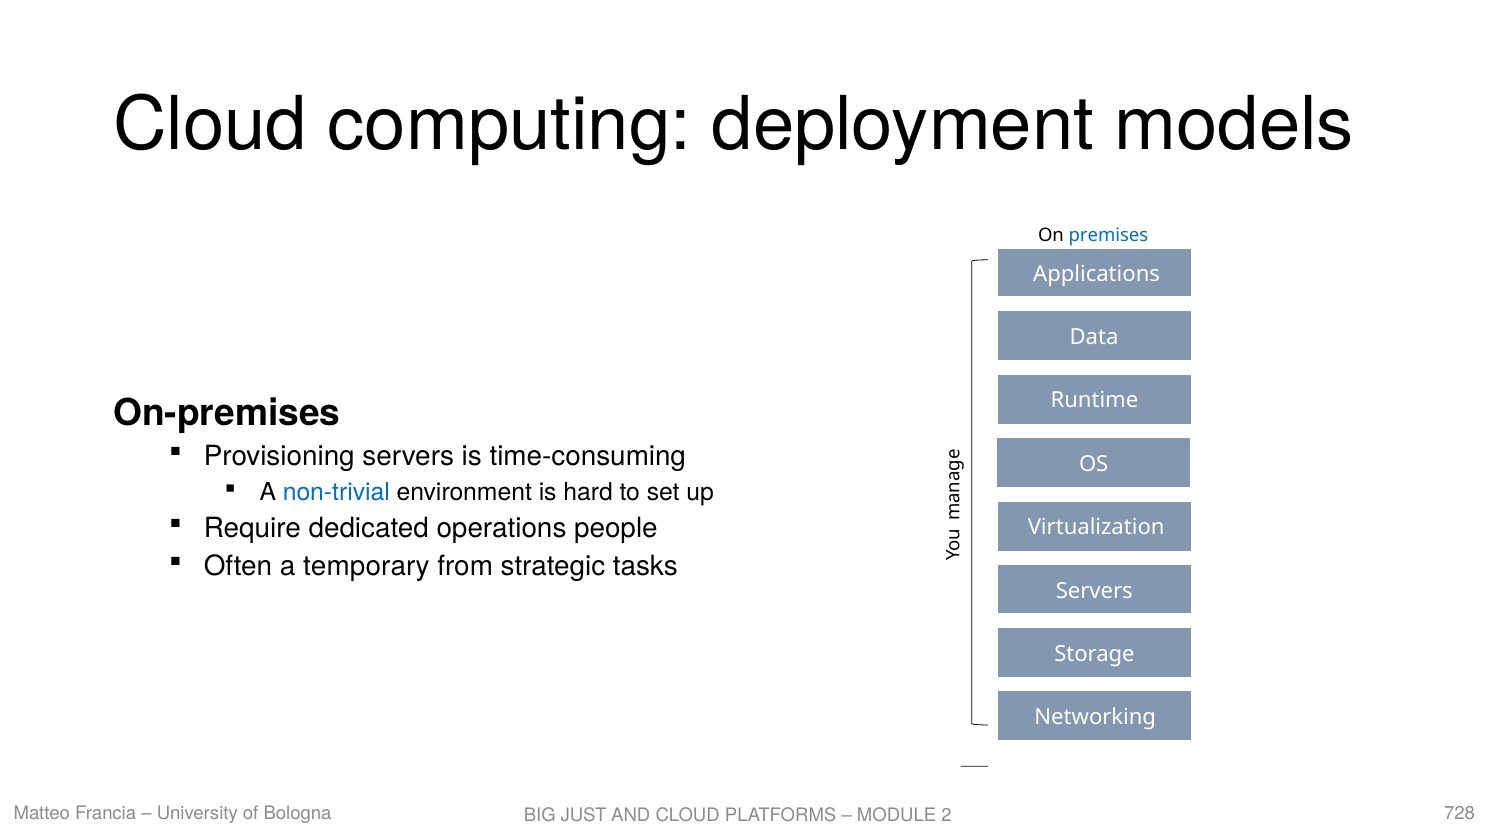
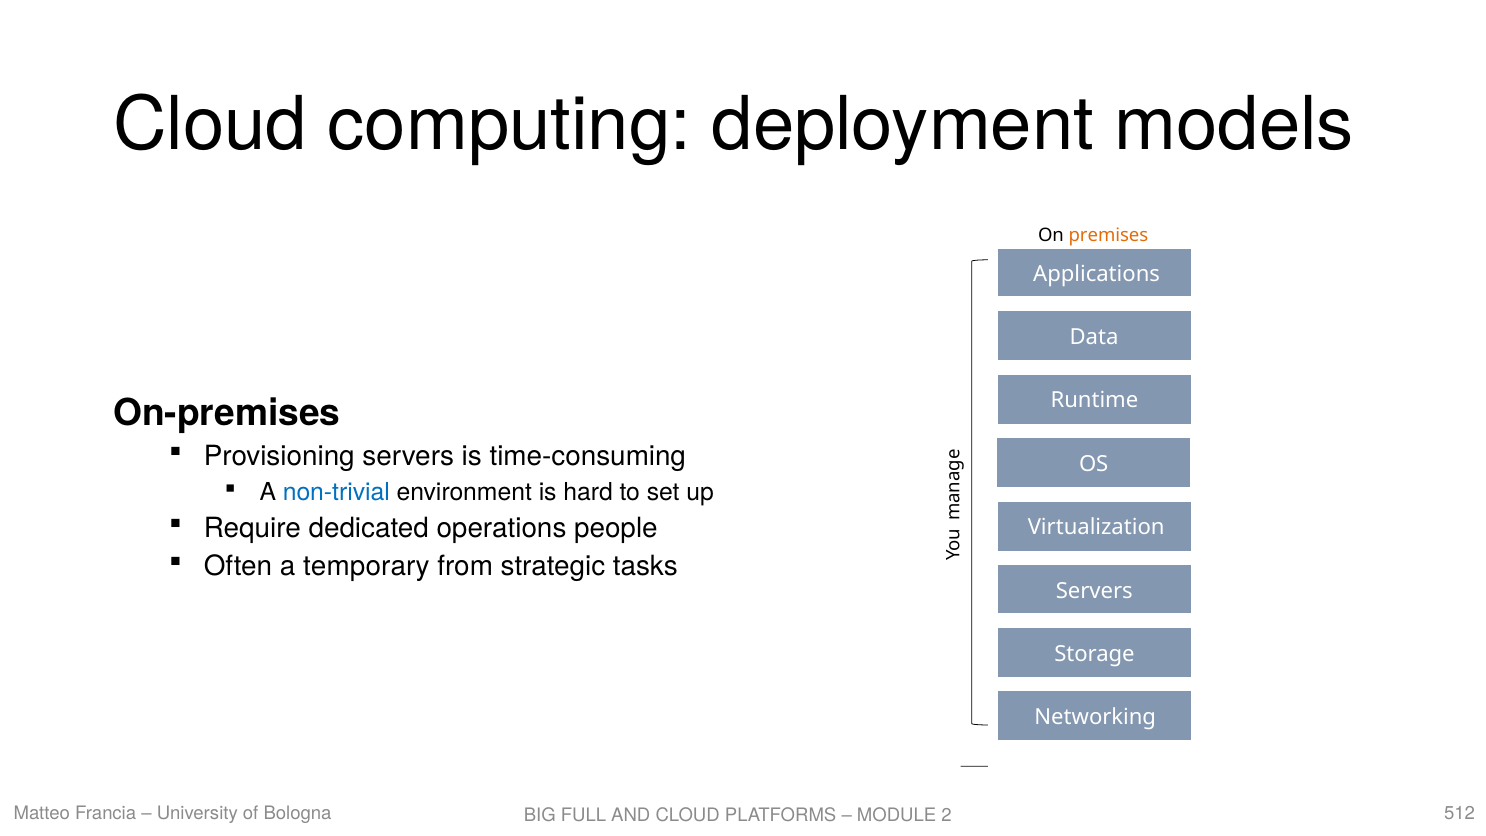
premises colour: blue -> orange (1108, 235)
728: 728 -> 512 (1459, 813)
JUST: JUST -> FULL (584, 815)
